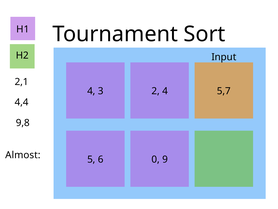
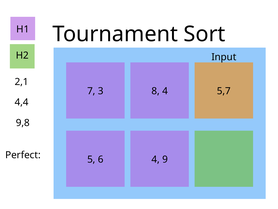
4: 4 -> 7 (91, 91)
2: 2 -> 8 (156, 91)
Almost: Almost -> Perfect (23, 155)
6 0: 0 -> 4 (156, 159)
